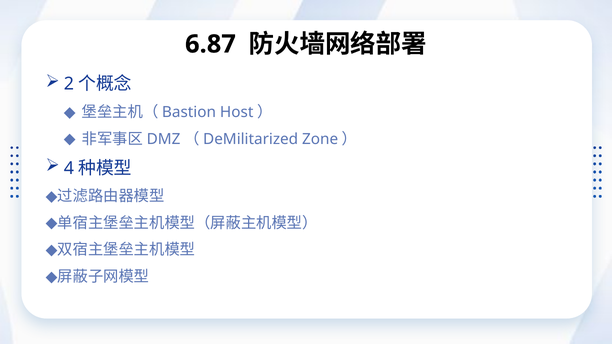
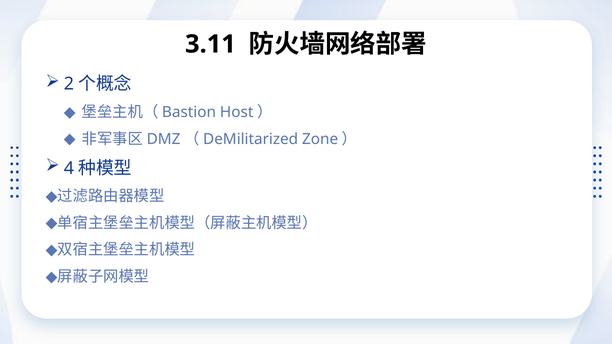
6.87: 6.87 -> 3.11 (210, 44)
